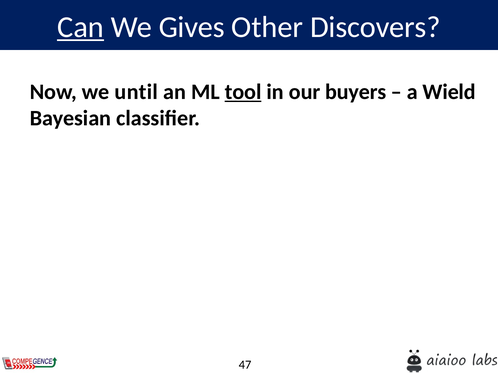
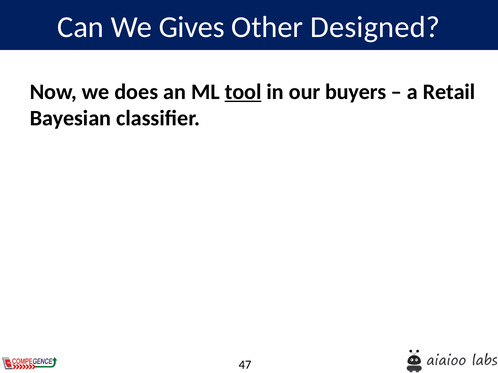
Can underline: present -> none (81, 27)
Discovers: Discovers -> Designed (375, 27)
until: until -> does (136, 92)
Wield: Wield -> Retail (449, 92)
